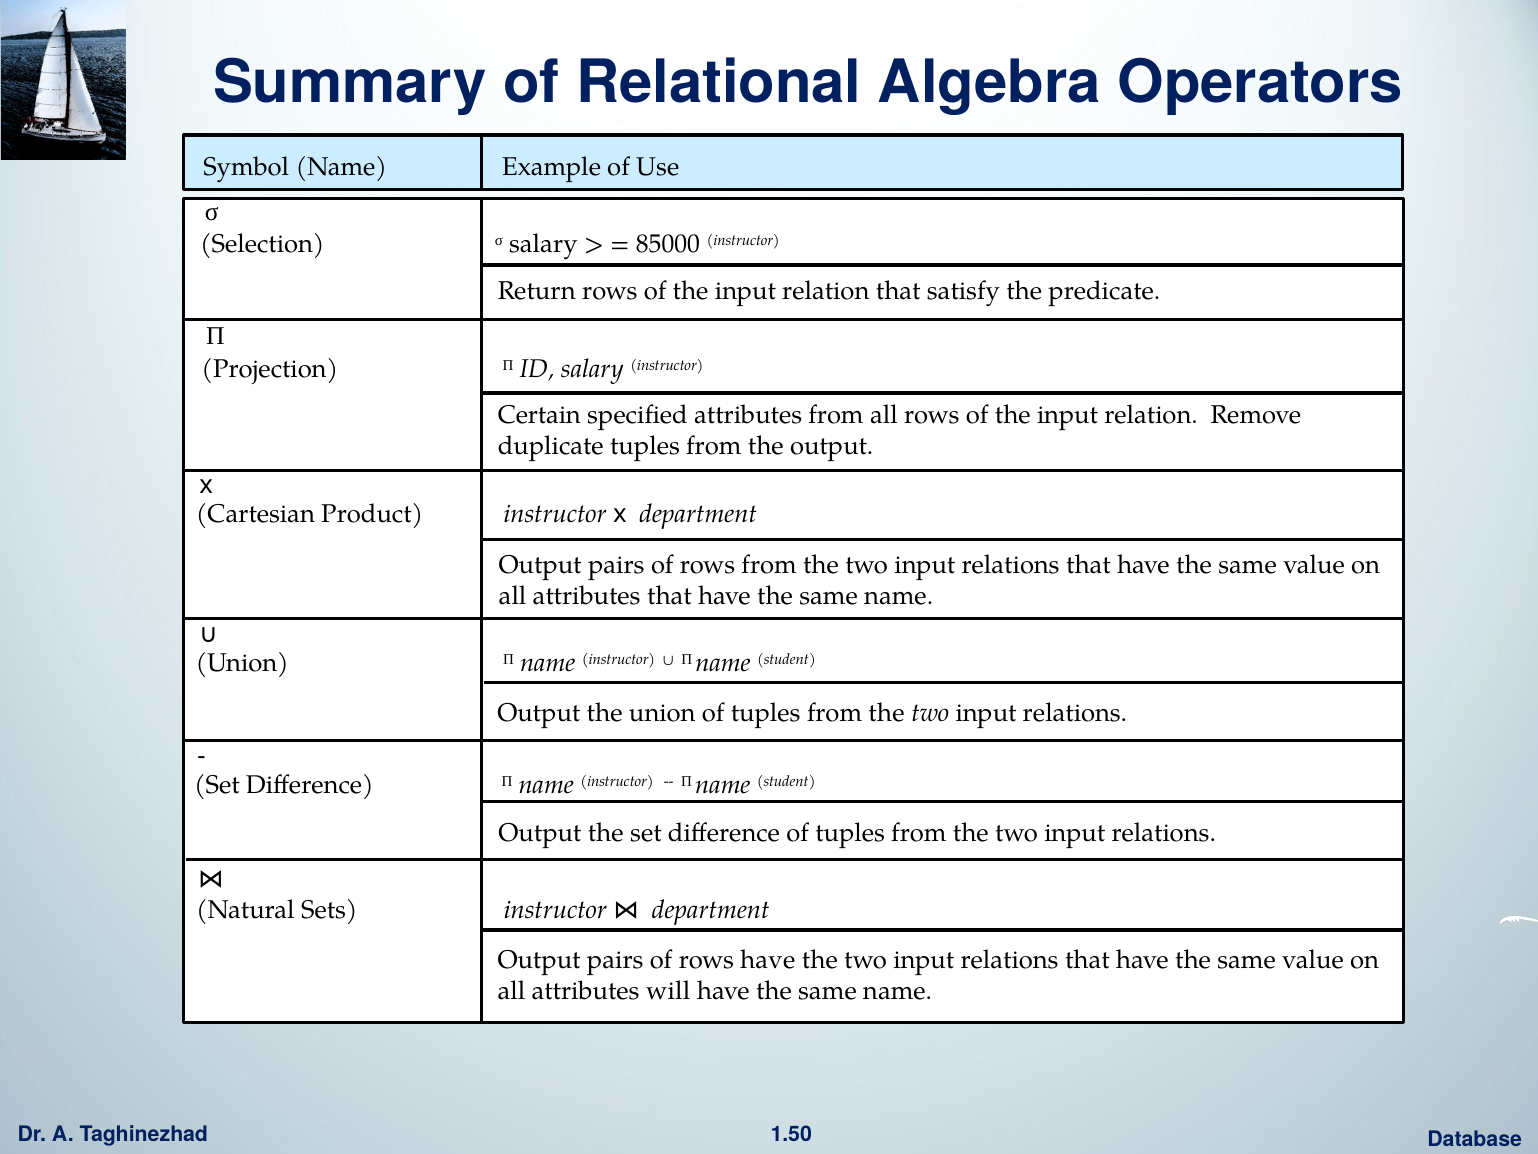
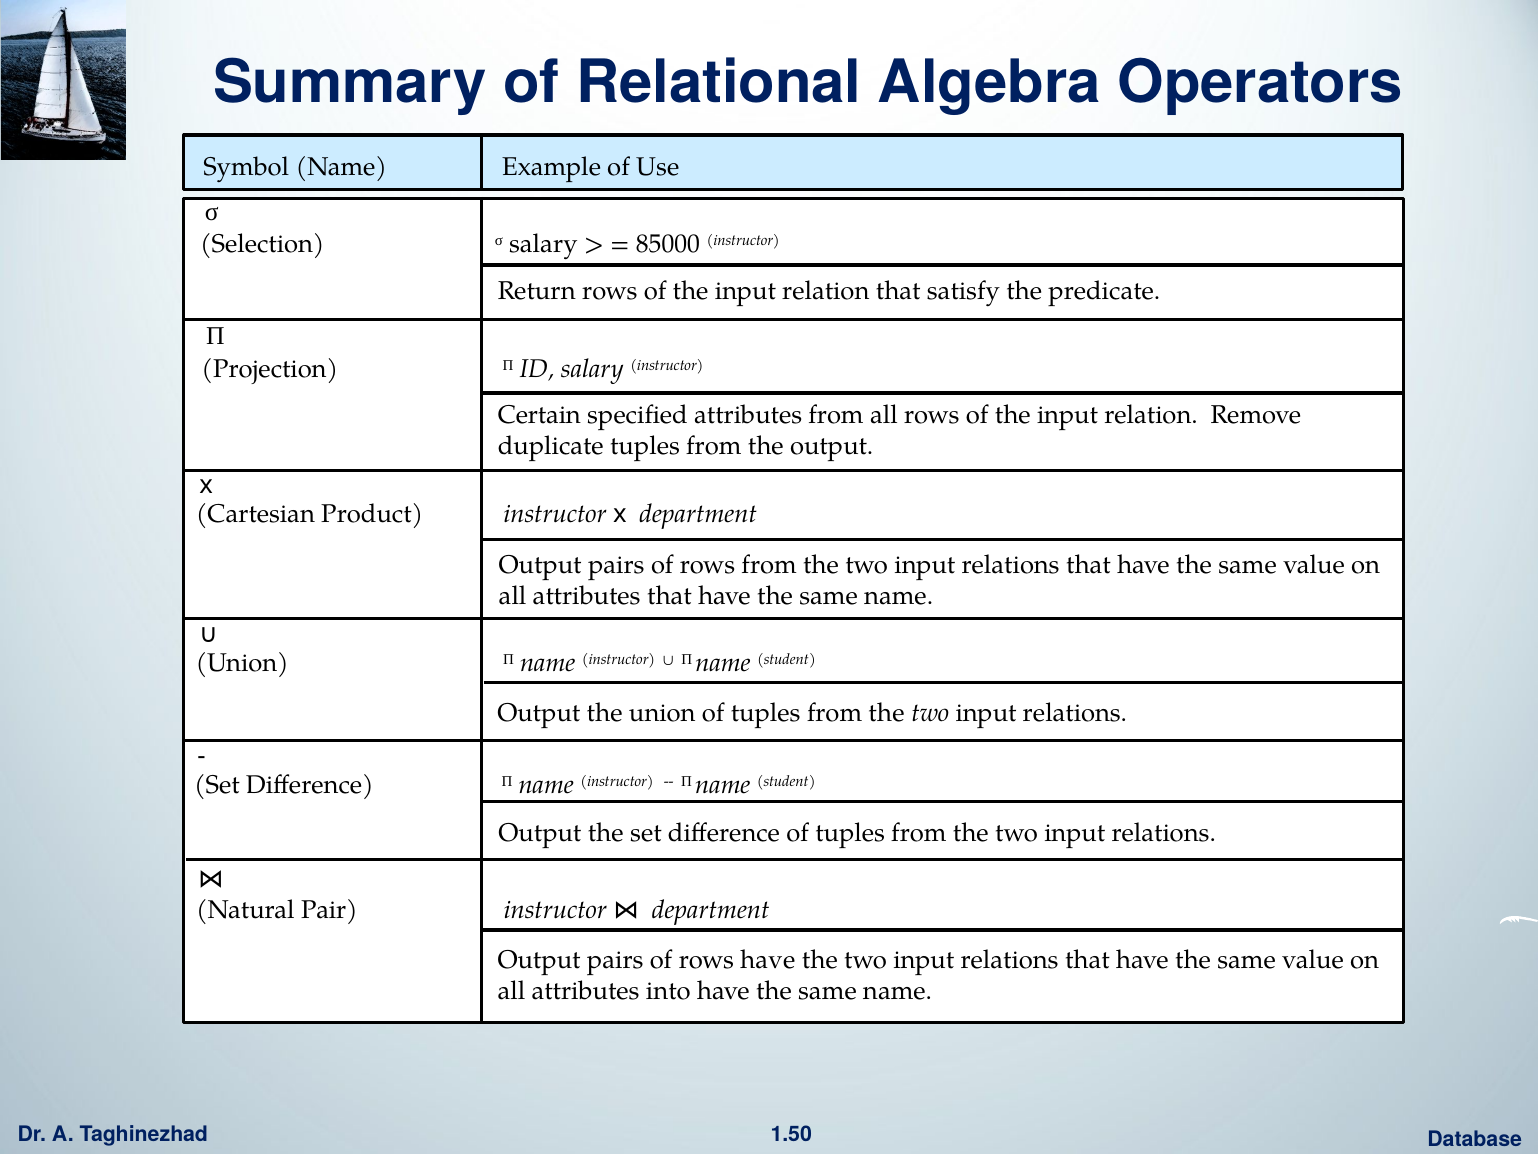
Sets: Sets -> Pair (329, 909)
will: will -> into (668, 991)
